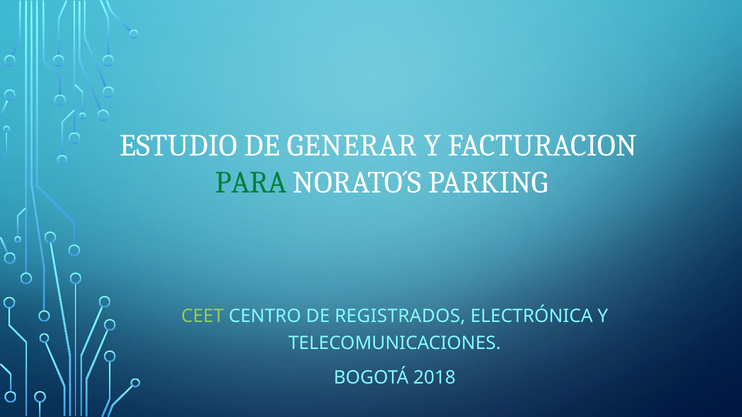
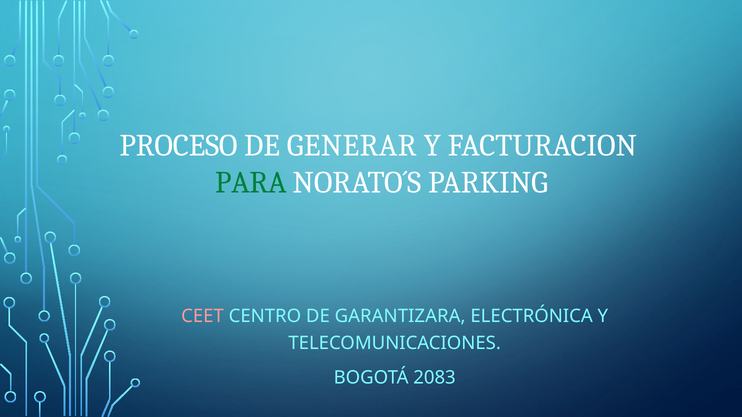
ESTUDIO: ESTUDIO -> PROCESO (178, 146)
CEET colour: light green -> pink (203, 317)
REGISTRADOS: REGISTRADOS -> GARANTIZARA (400, 317)
2018: 2018 -> 2083 (435, 378)
